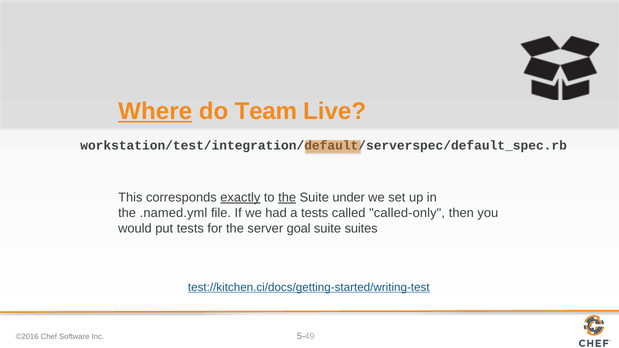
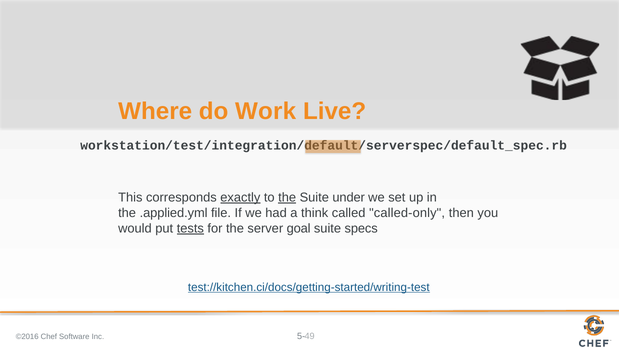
Where underline: present -> none (155, 111)
Team: Team -> Work (266, 111)
.named.yml: .named.yml -> .applied.yml (174, 213)
a tests: tests -> think (315, 213)
tests underline: none -> present (190, 229)
suites: suites -> specs (361, 229)
